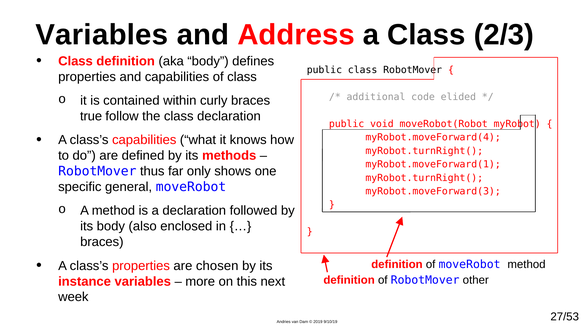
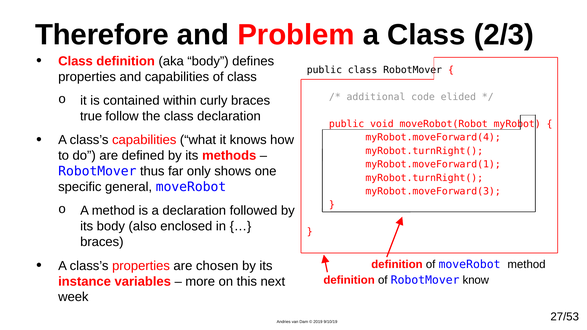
Variables: Variables -> Therefore (102, 35)
Address: Address -> Problem (296, 35)
other: other -> know (476, 280)
